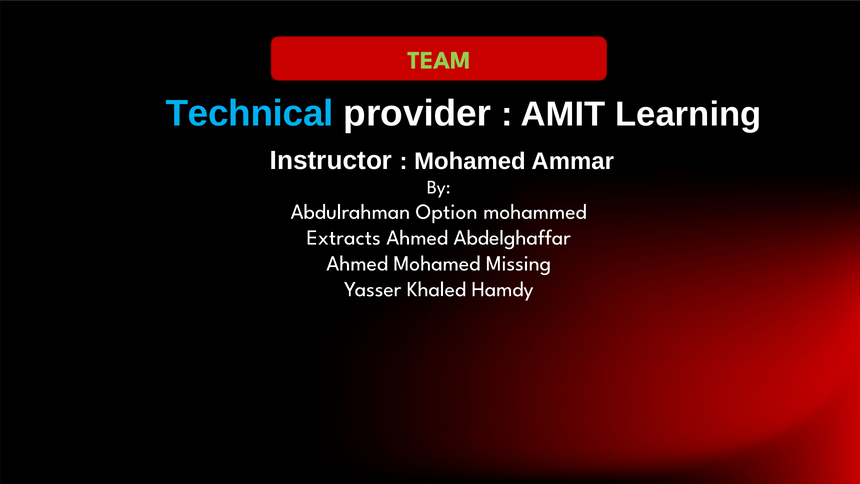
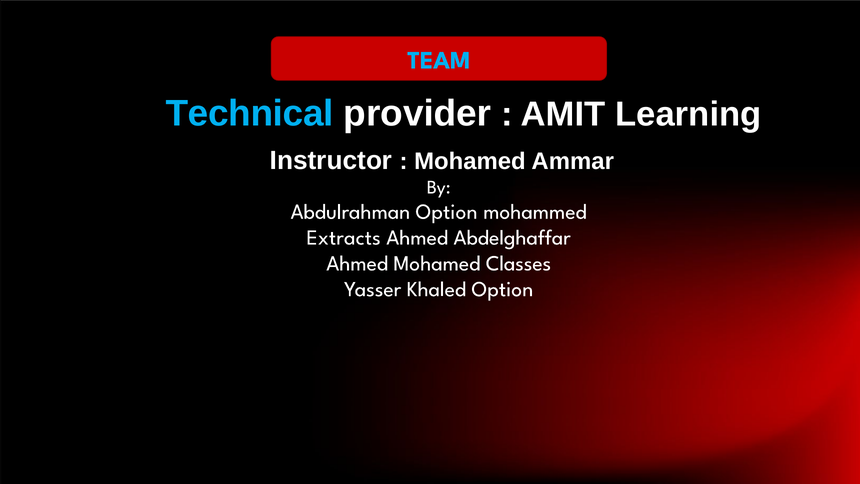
TEAM colour: light green -> light blue (439, 60)
Missing: Missing -> Classes (518, 263)
Khaled Hamdy: Hamdy -> Option (502, 289)
